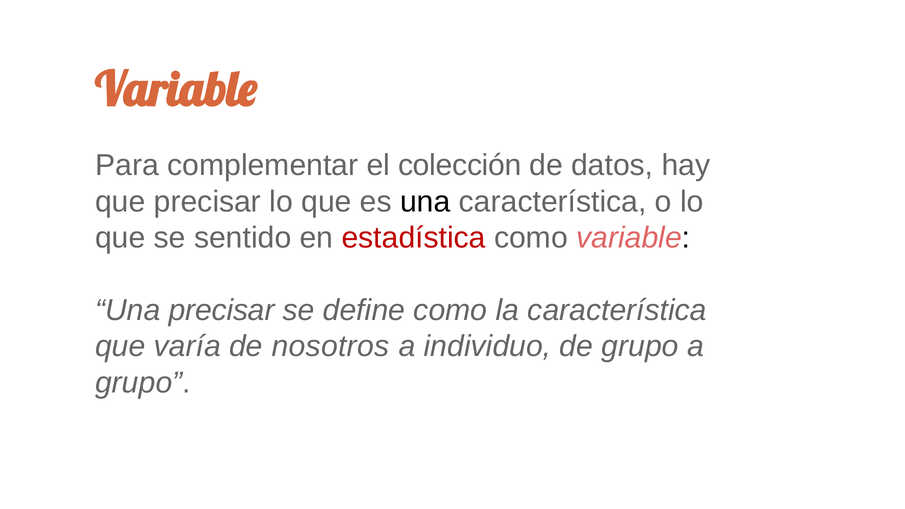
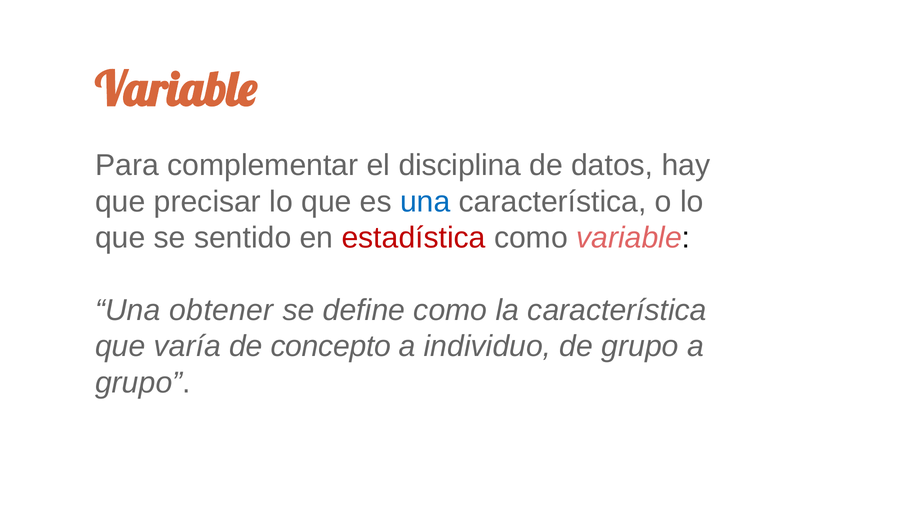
colección: colección -> disciplina (460, 165)
una colour: black -> blue (425, 202)
Una precisar: precisar -> obtener (221, 310)
nosotros: nosotros -> concepto (331, 346)
